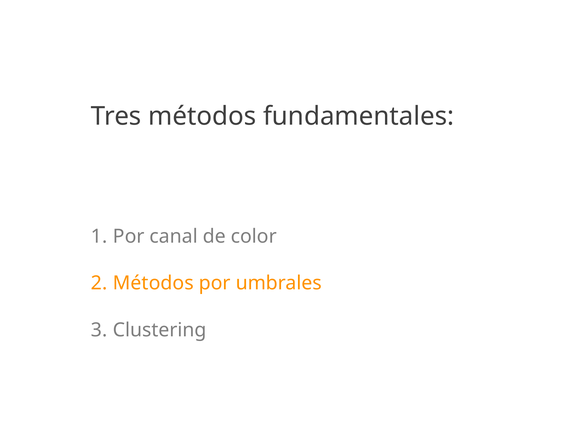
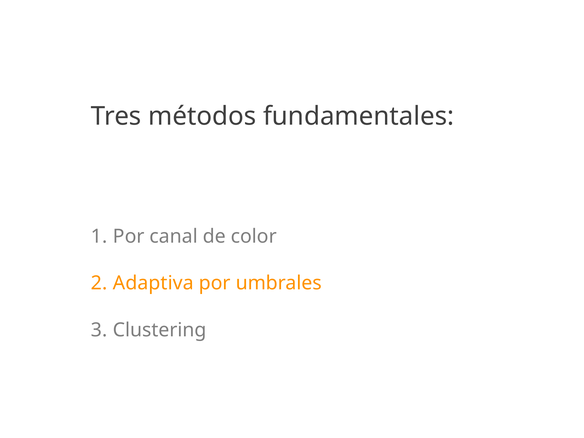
Métodos: Métodos -> Adaptiva (153, 283)
